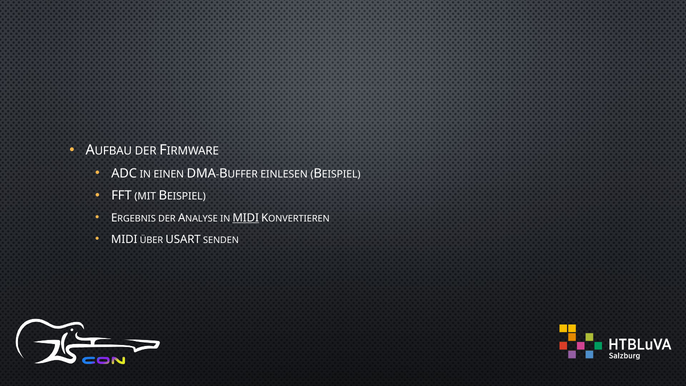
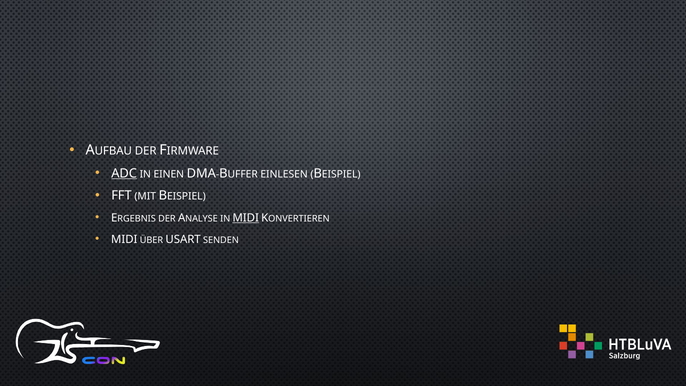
ADC underline: none -> present (124, 173)
